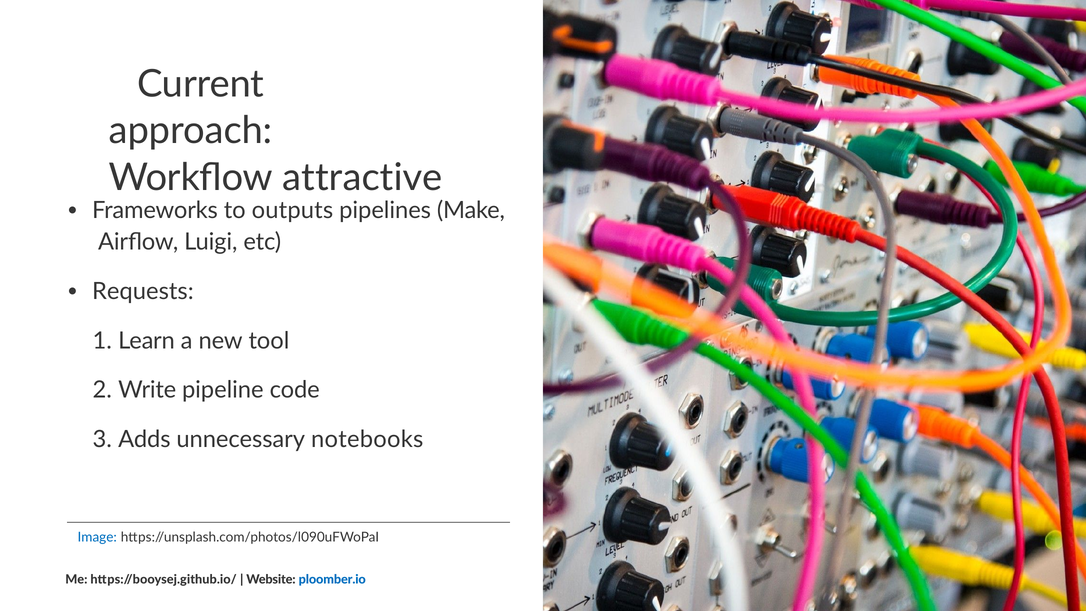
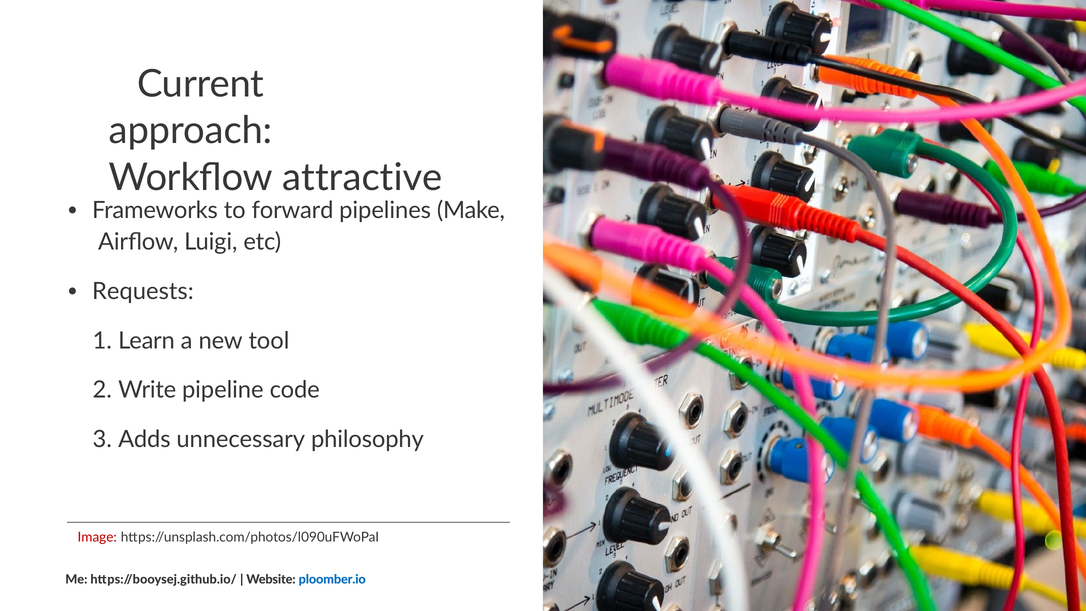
outputs: outputs -> forward (293, 210)
notebooks: notebooks -> philosophy (367, 439)
Image colour: blue -> red (97, 537)
